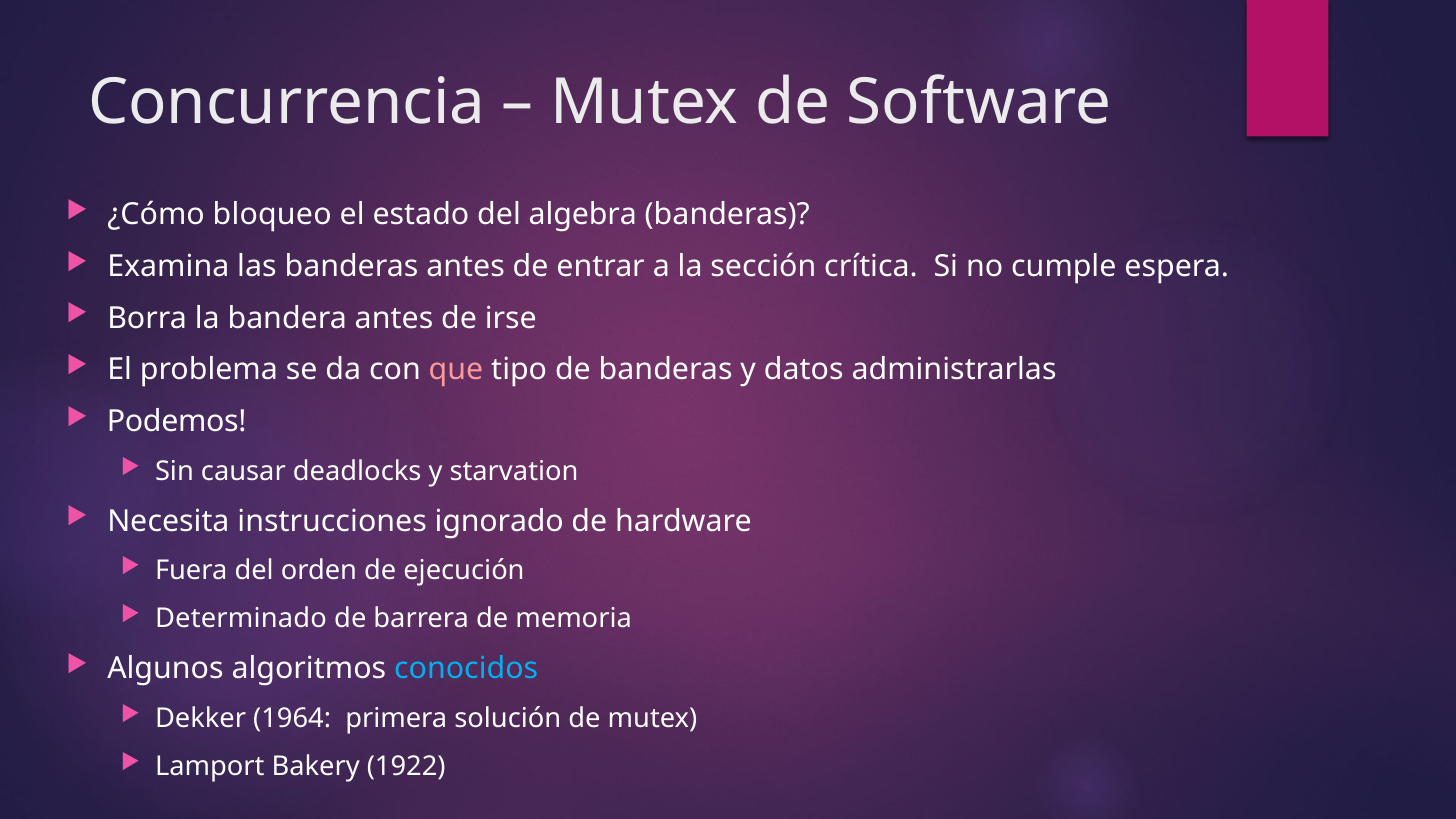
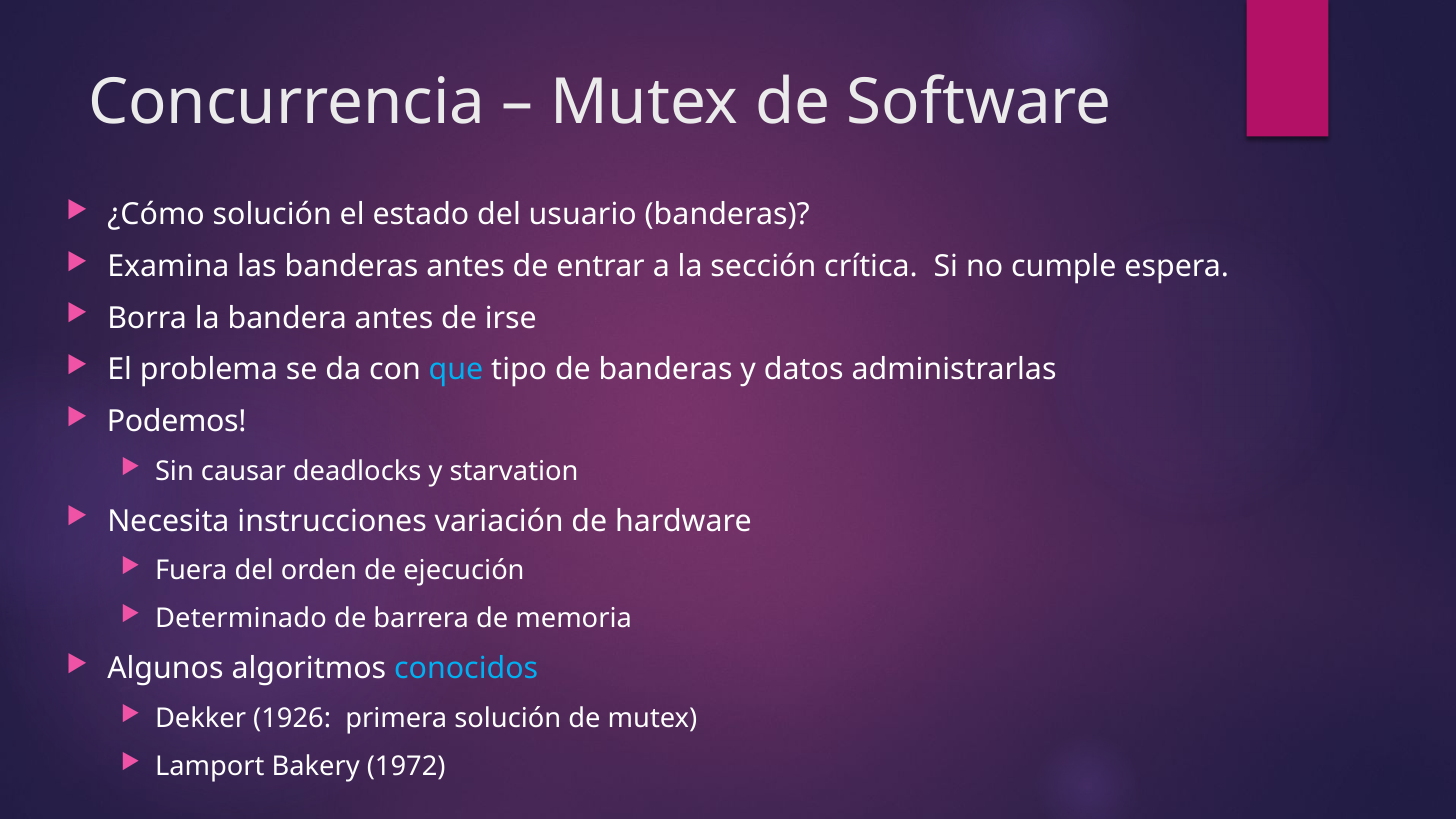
¿Cómo bloqueo: bloqueo -> solución (272, 215)
algebra: algebra -> usuario (583, 215)
que colour: pink -> light blue (456, 370)
ignorado: ignorado -> variación (499, 521)
1964: 1964 -> 1926 (292, 718)
1922: 1922 -> 1972 (406, 766)
